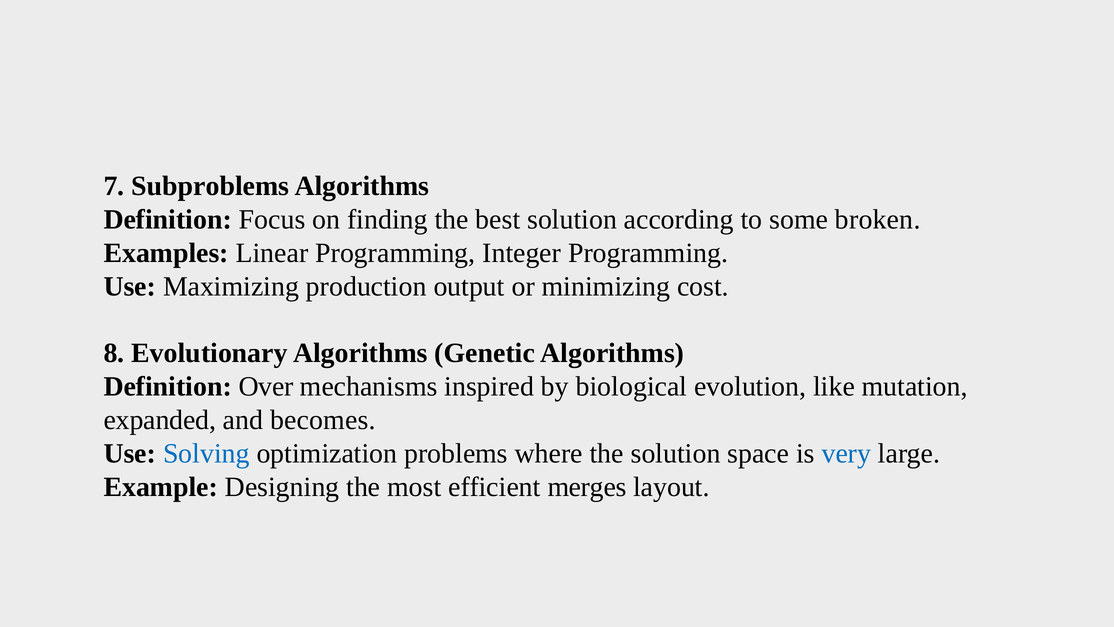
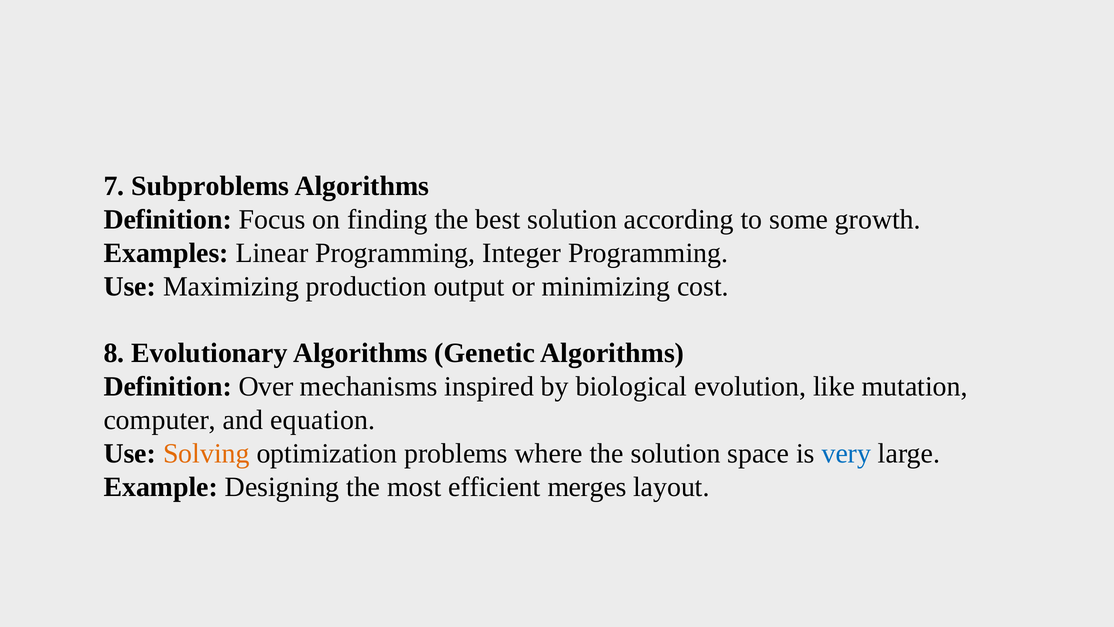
broken: broken -> growth (878, 219)
expanded: expanded -> computer (160, 420)
becomes: becomes -> equation (323, 420)
Solving colour: blue -> orange (206, 453)
